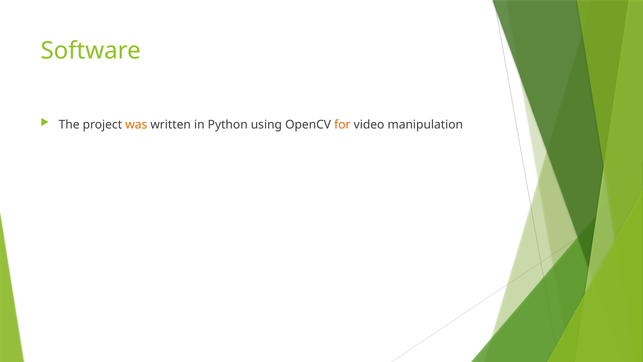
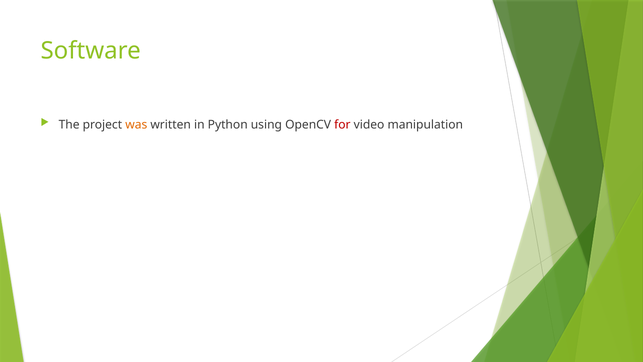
for colour: orange -> red (342, 124)
